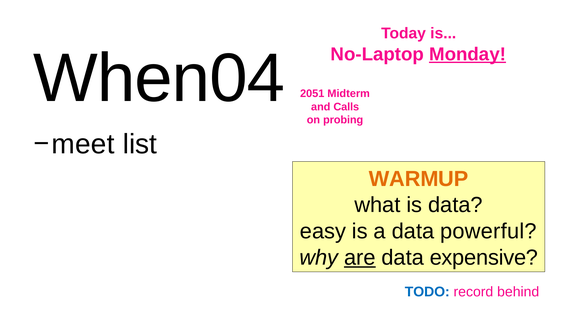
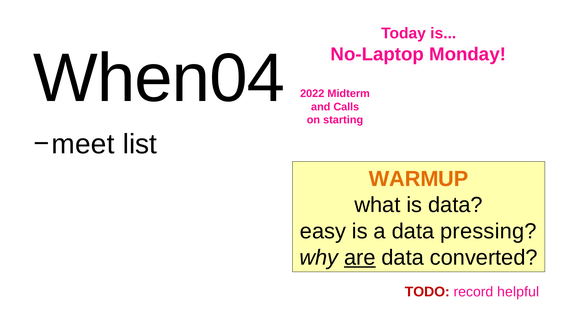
Monday underline: present -> none (468, 54)
2051: 2051 -> 2022 (312, 93)
probing: probing -> starting (343, 120)
powerful: powerful -> pressing (488, 231)
expensive: expensive -> converted (484, 257)
TODO colour: blue -> red (427, 291)
behind: behind -> helpful (518, 291)
